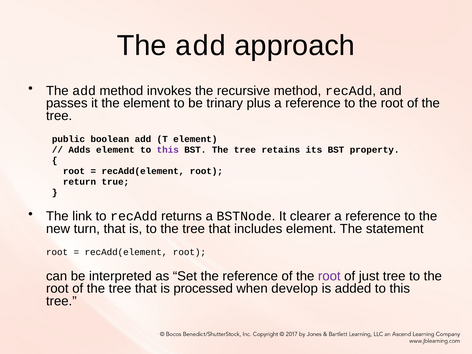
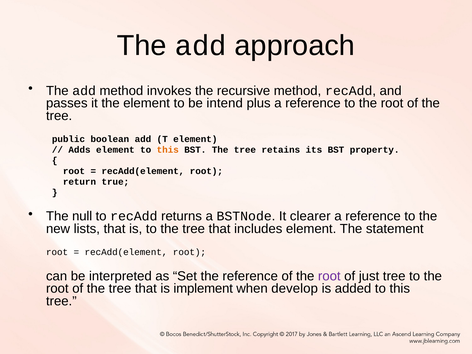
trinary: trinary -> intend (225, 103)
this colour: purple -> orange (168, 150)
link: link -> null (82, 216)
turn: turn -> lists (87, 229)
processed: processed -> implement (203, 289)
